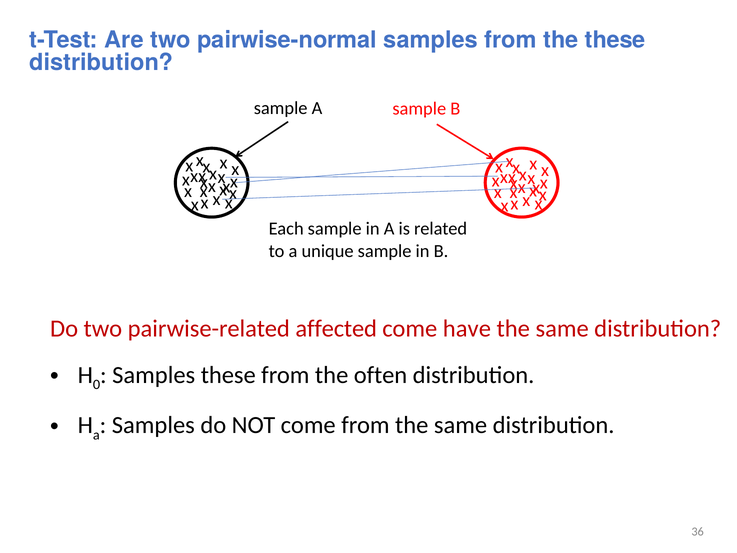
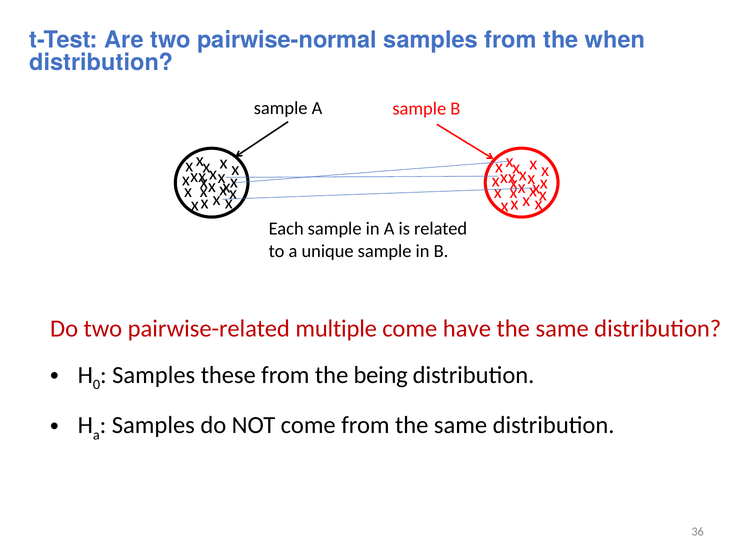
the these: these -> when (615, 40)
affected: affected -> multiple (336, 329)
often: often -> being (381, 375)
